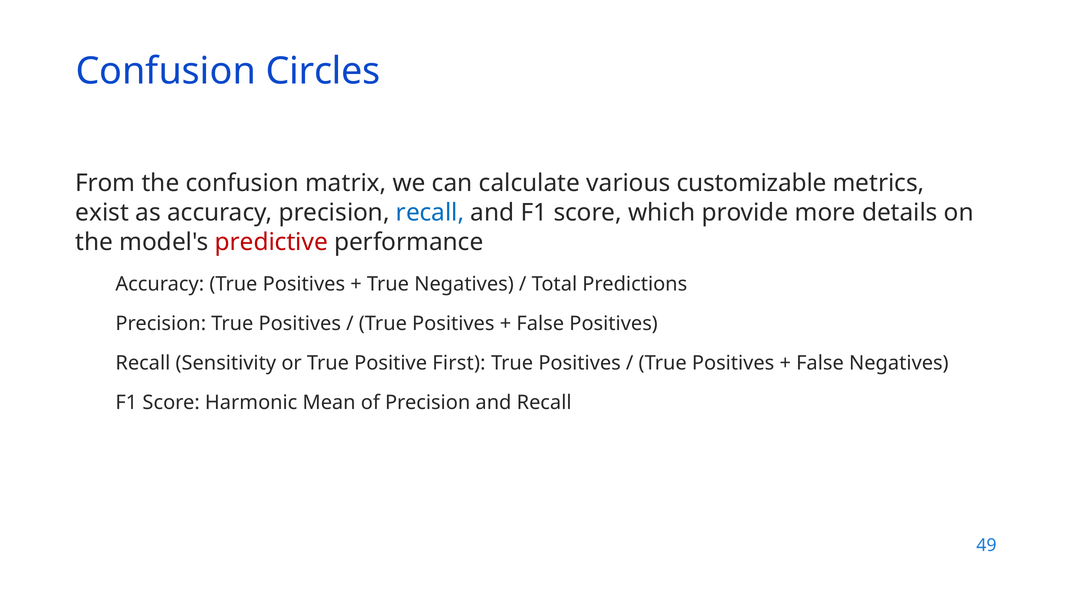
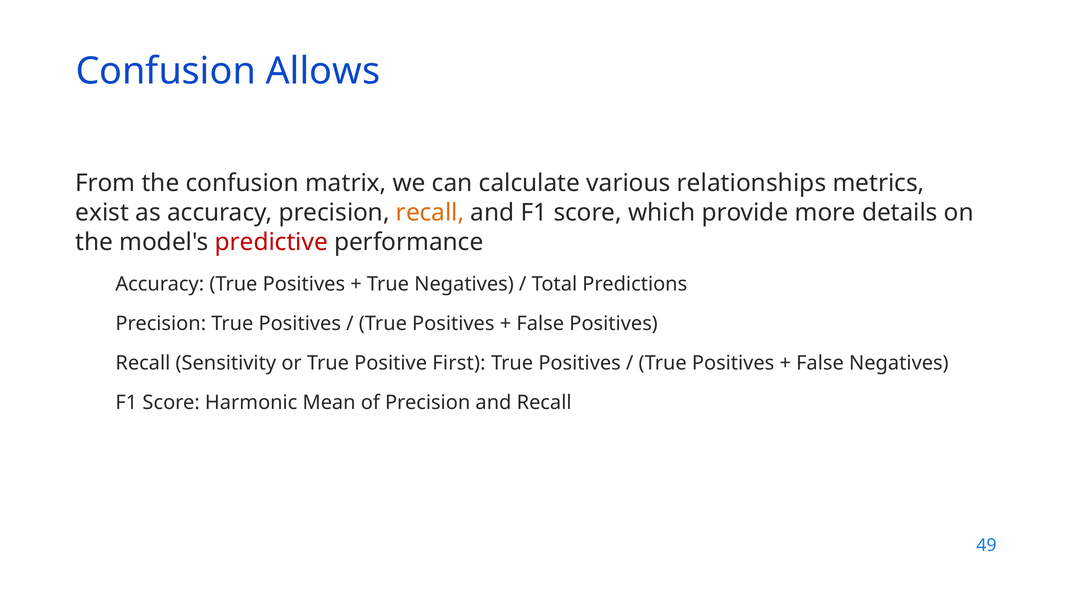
Circles: Circles -> Allows (323, 71)
customizable: customizable -> relationships (752, 183)
recall colour: blue -> orange (430, 213)
